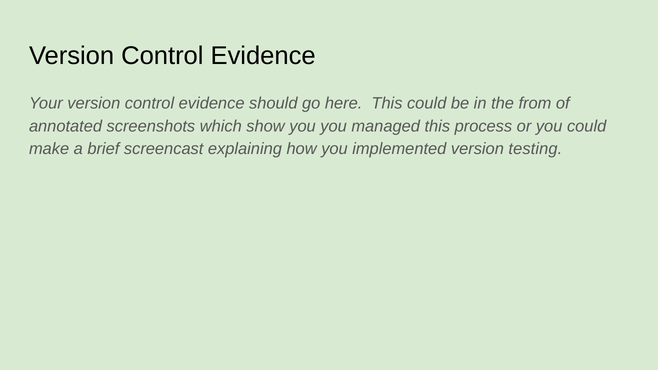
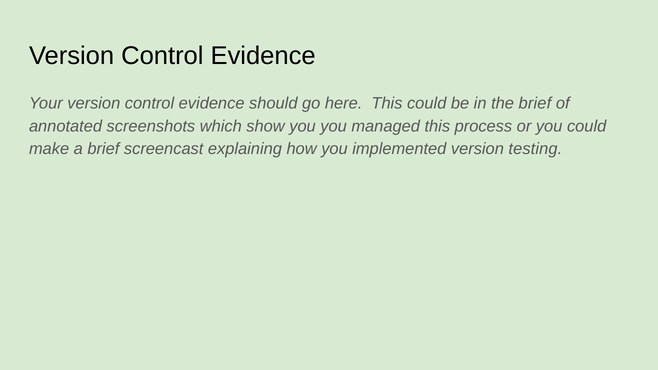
the from: from -> brief (535, 103)
